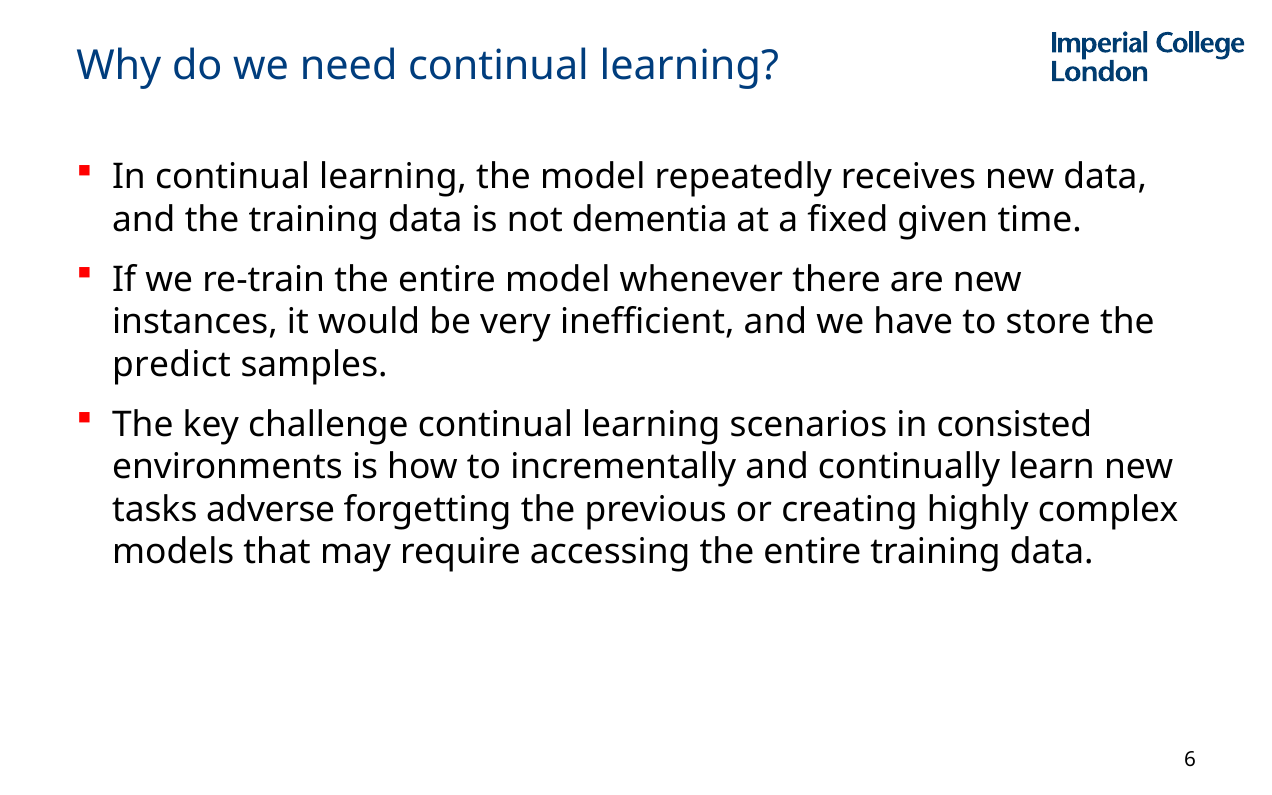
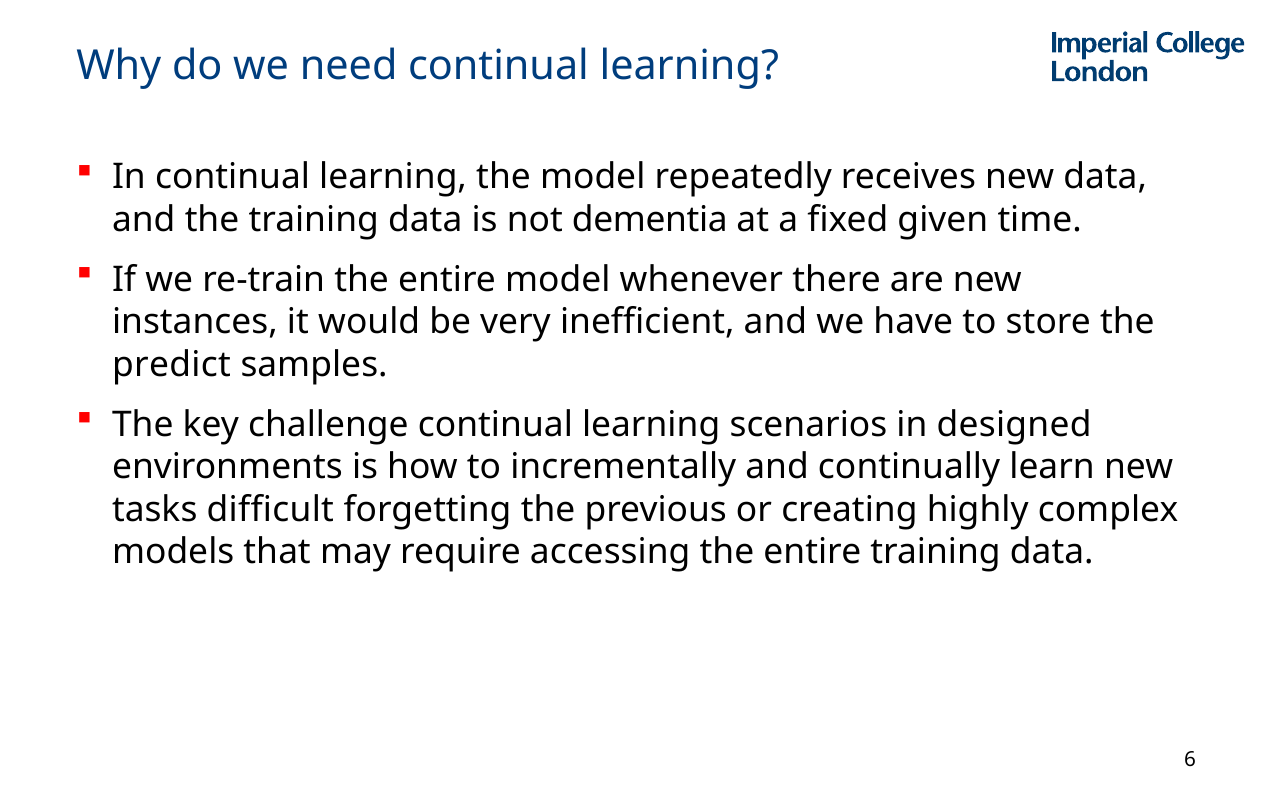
consisted: consisted -> designed (1014, 425)
adverse: adverse -> difficult (270, 509)
